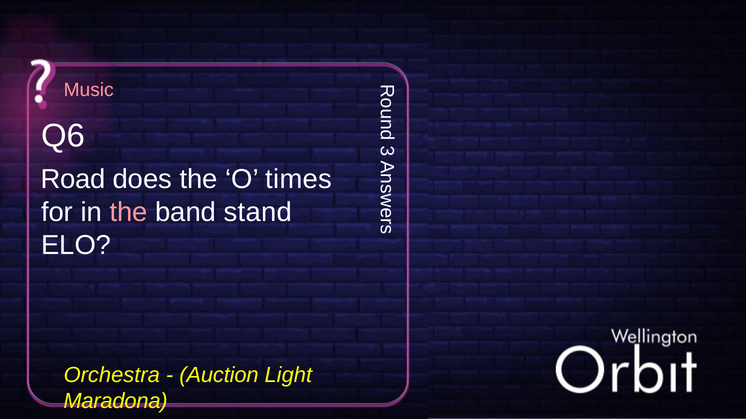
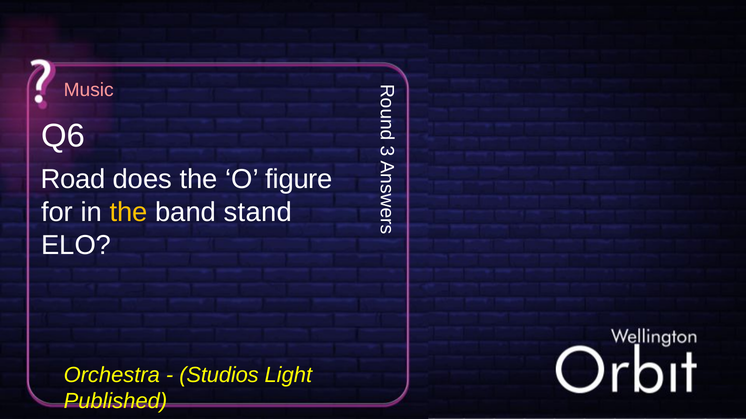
times: times -> figure (299, 180)
the colour: pink -> yellow (129, 213)
Auction: Auction -> Studios (219, 375)
Maradona: Maradona -> Published (115, 402)
